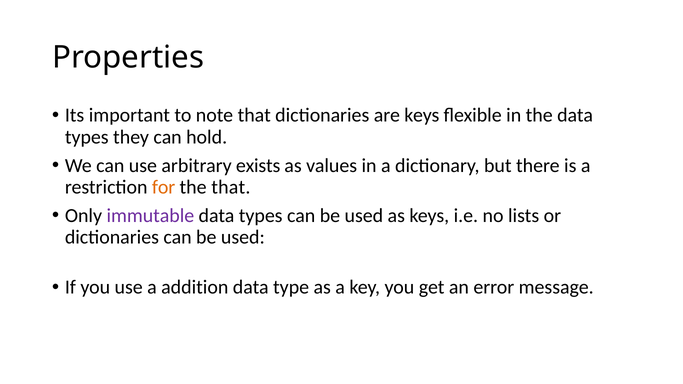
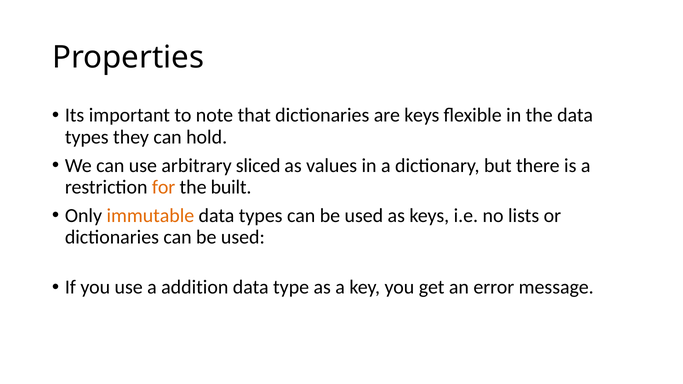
exists: exists -> sliced (258, 166)
the that: that -> built (231, 187)
immutable colour: purple -> orange (150, 216)
